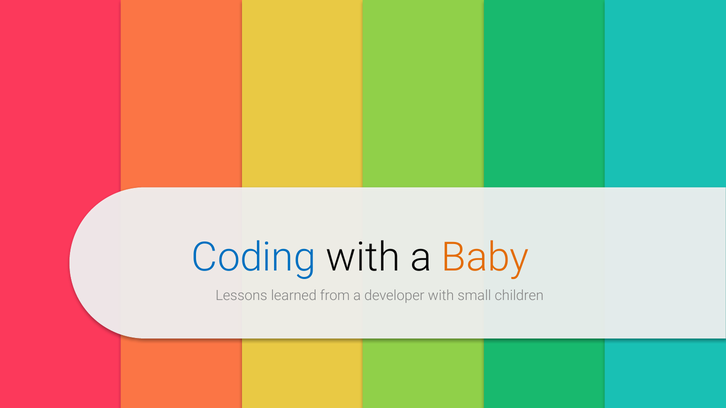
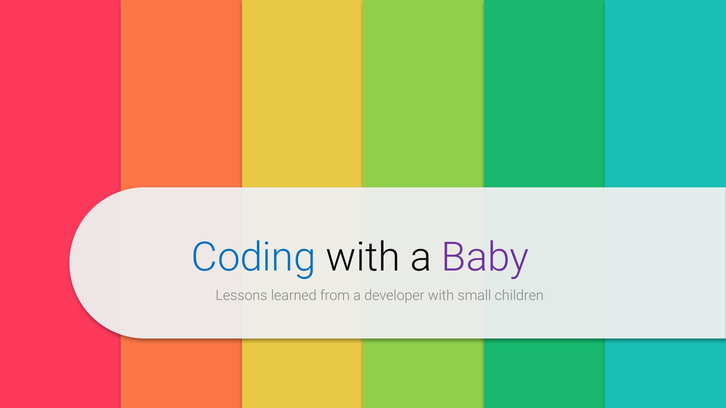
Baby colour: orange -> purple (485, 258)
